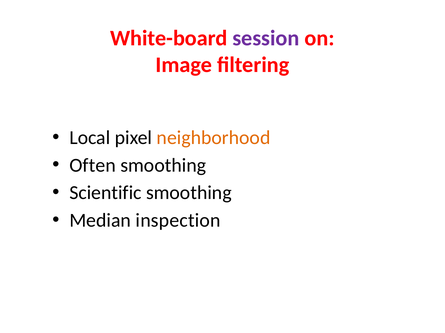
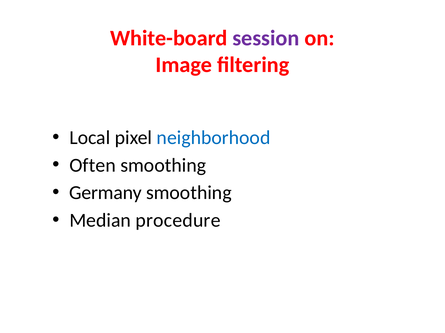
neighborhood colour: orange -> blue (214, 138)
Scientific: Scientific -> Germany (106, 193)
inspection: inspection -> procedure (178, 221)
